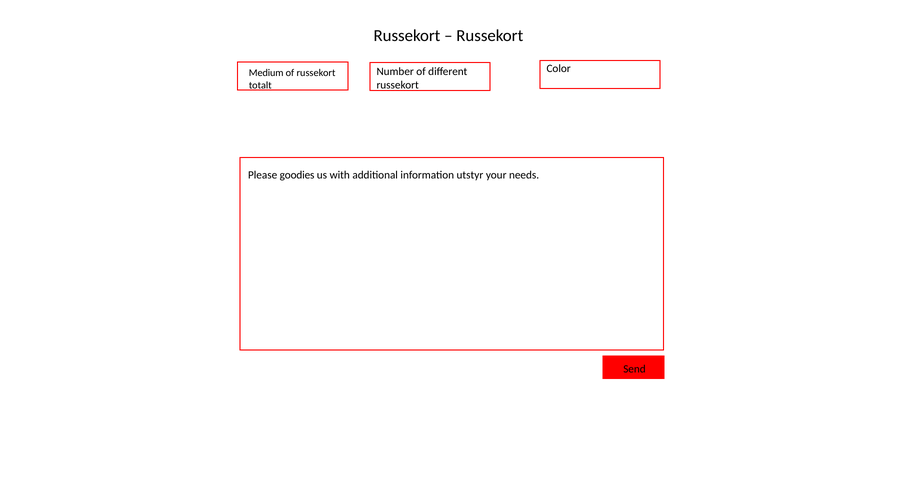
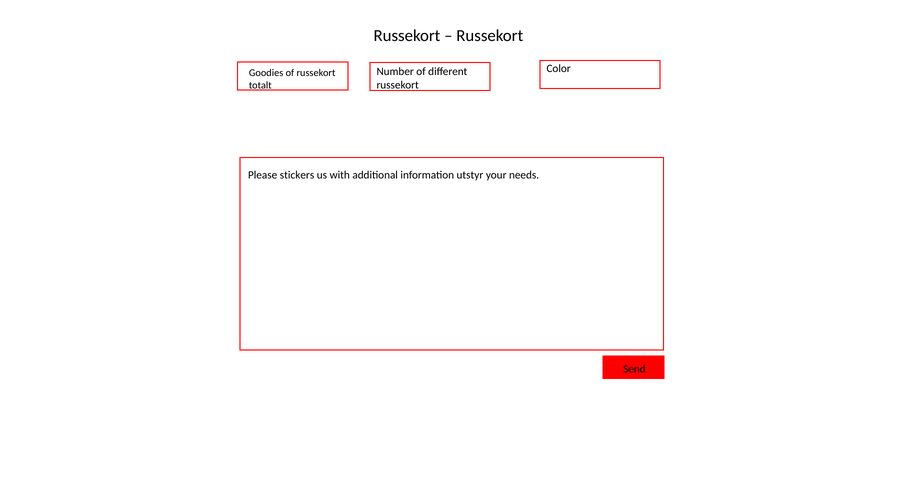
Medium: Medium -> Goodies (266, 73)
Please goodies: goodies -> stickers (297, 175)
